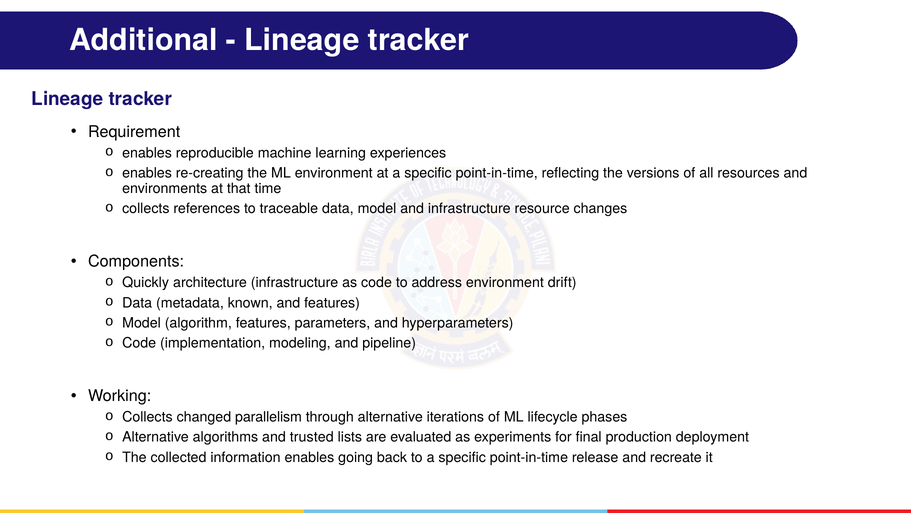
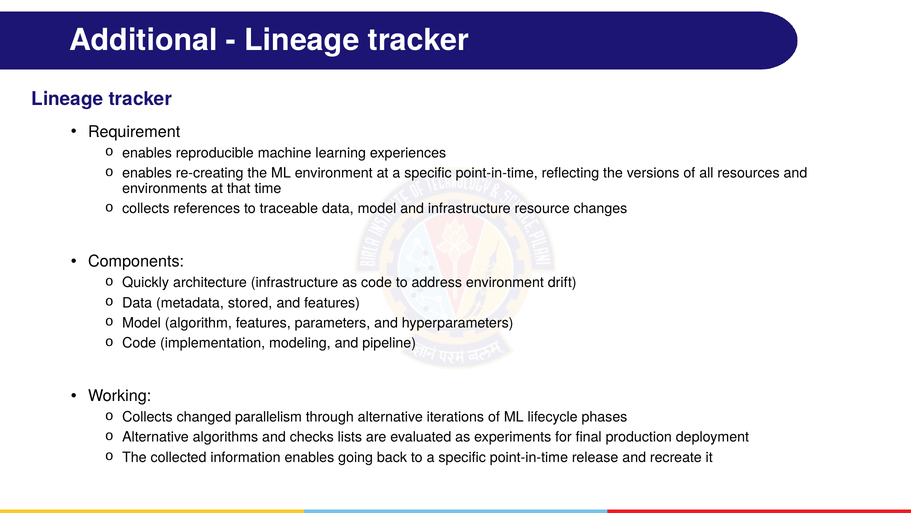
known: known -> stored (250, 302)
trusted: trusted -> checks (312, 437)
